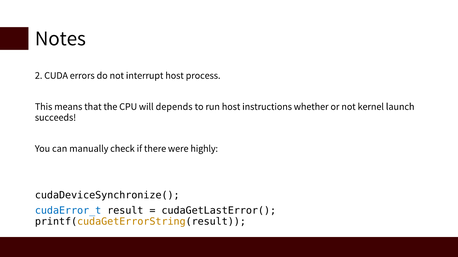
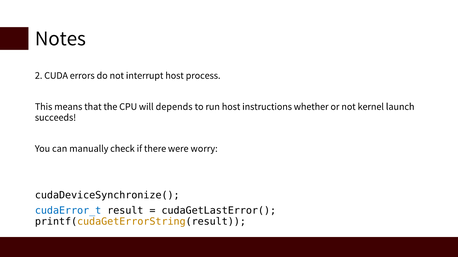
highly: highly -> worry (204, 149)
